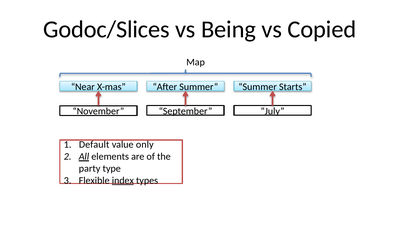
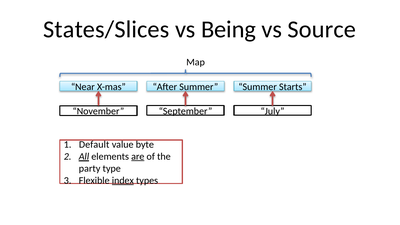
Godoc/Slices: Godoc/Slices -> States/Slices (106, 29)
Copied: Copied -> Source (322, 29)
only: only -> byte (145, 144)
are underline: none -> present (138, 156)
